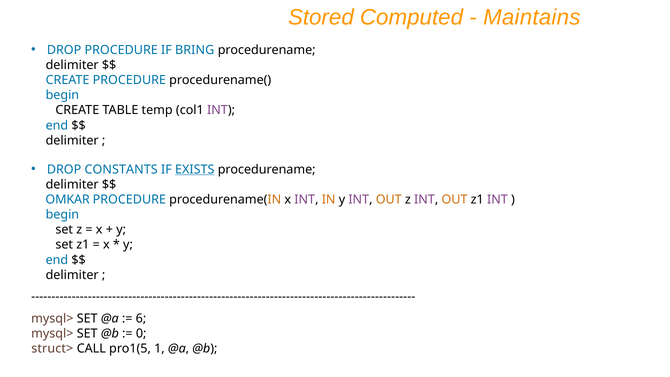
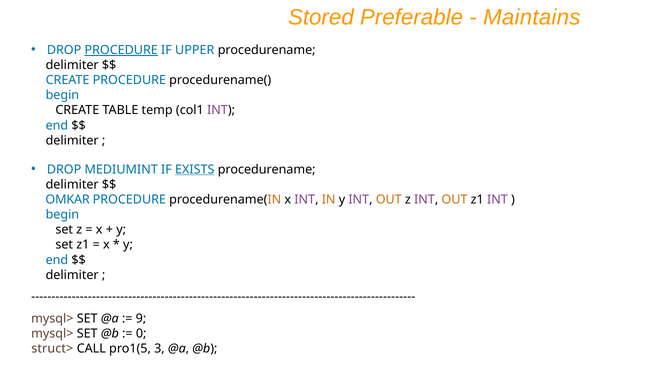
Computed: Computed -> Preferable (412, 17)
PROCEDURE underline: none -> present (121, 50)
BRING: BRING -> UPPER (195, 50)
CONSTANTS: CONSTANTS -> MEDIUMINT (121, 169)
6: 6 -> 9 (141, 318)
1: 1 -> 3 (159, 349)
